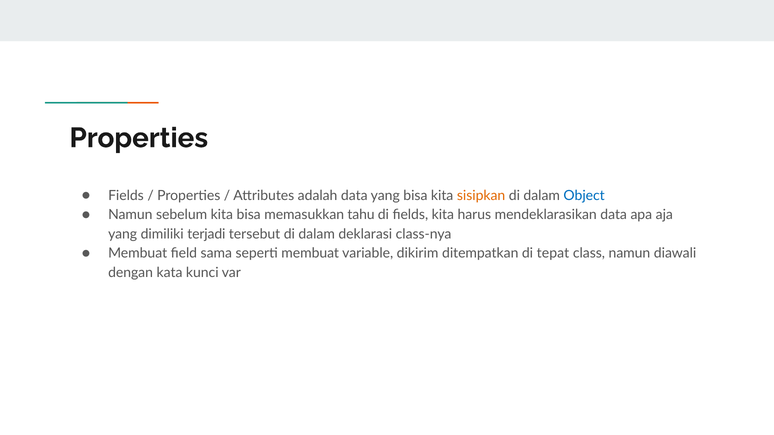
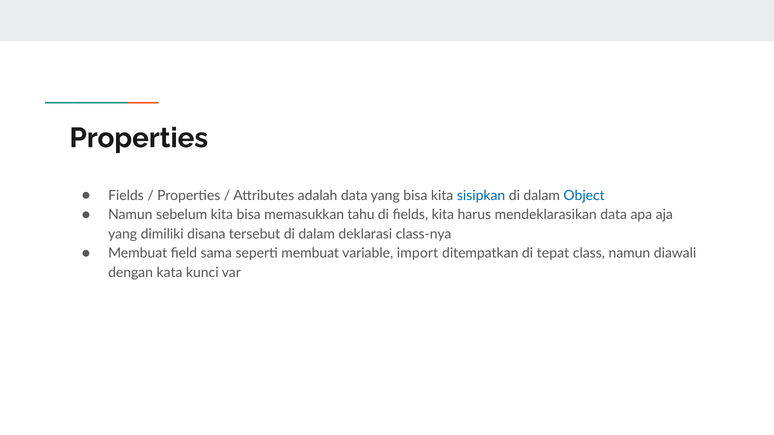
sisipkan colour: orange -> blue (481, 196)
terjadi: terjadi -> disana (206, 234)
dikirim: dikirim -> import (418, 253)
